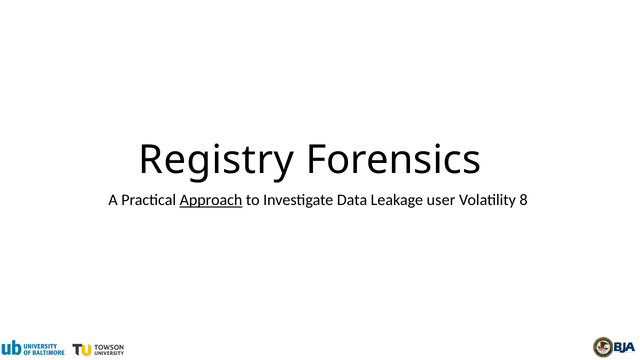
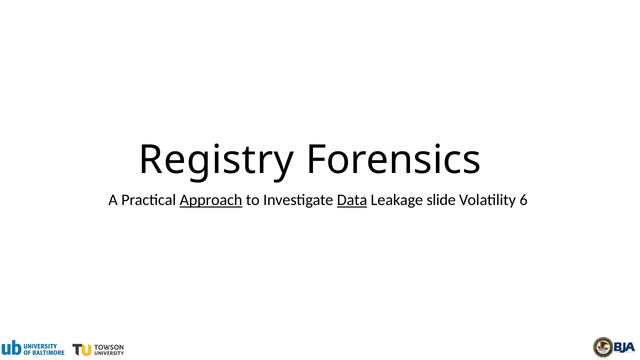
Data underline: none -> present (352, 200)
user: user -> slide (441, 200)
8: 8 -> 6 (524, 200)
